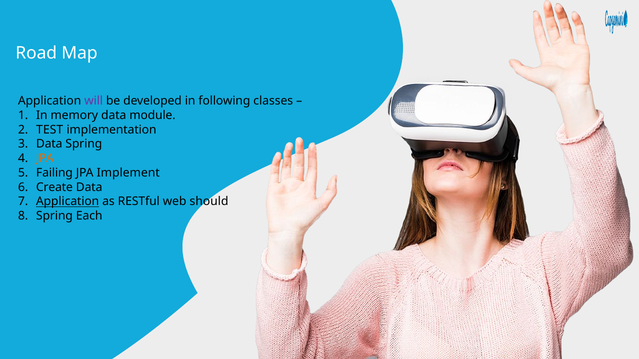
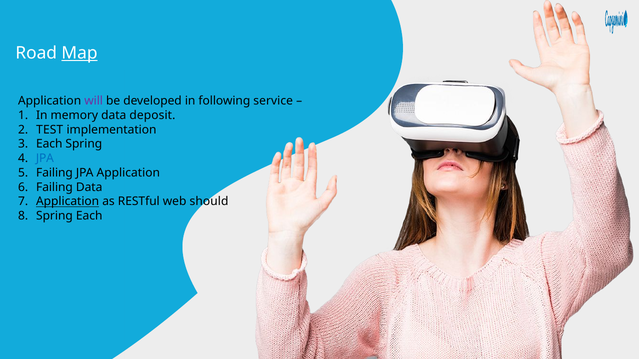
Map underline: none -> present (80, 53)
classes: classes -> service (273, 101)
module: module -> deposit (152, 115)
Data: Data -> Each (49, 144)
JPA colour: orange -> blue (45, 159)
JPA Implement: Implement -> Application (128, 173)
Create: Create -> Failing (54, 187)
